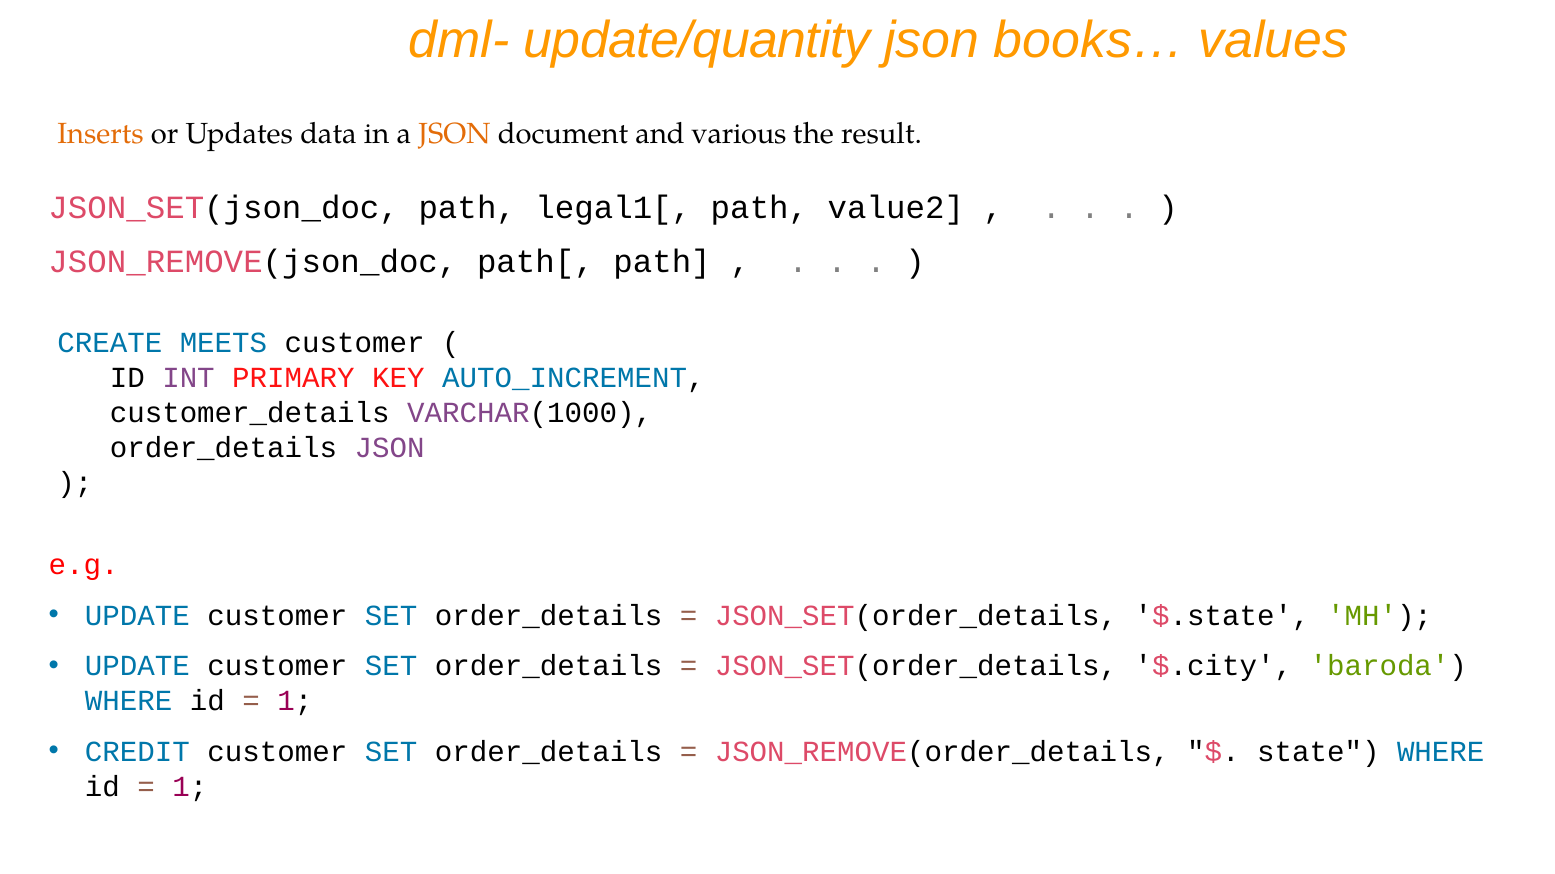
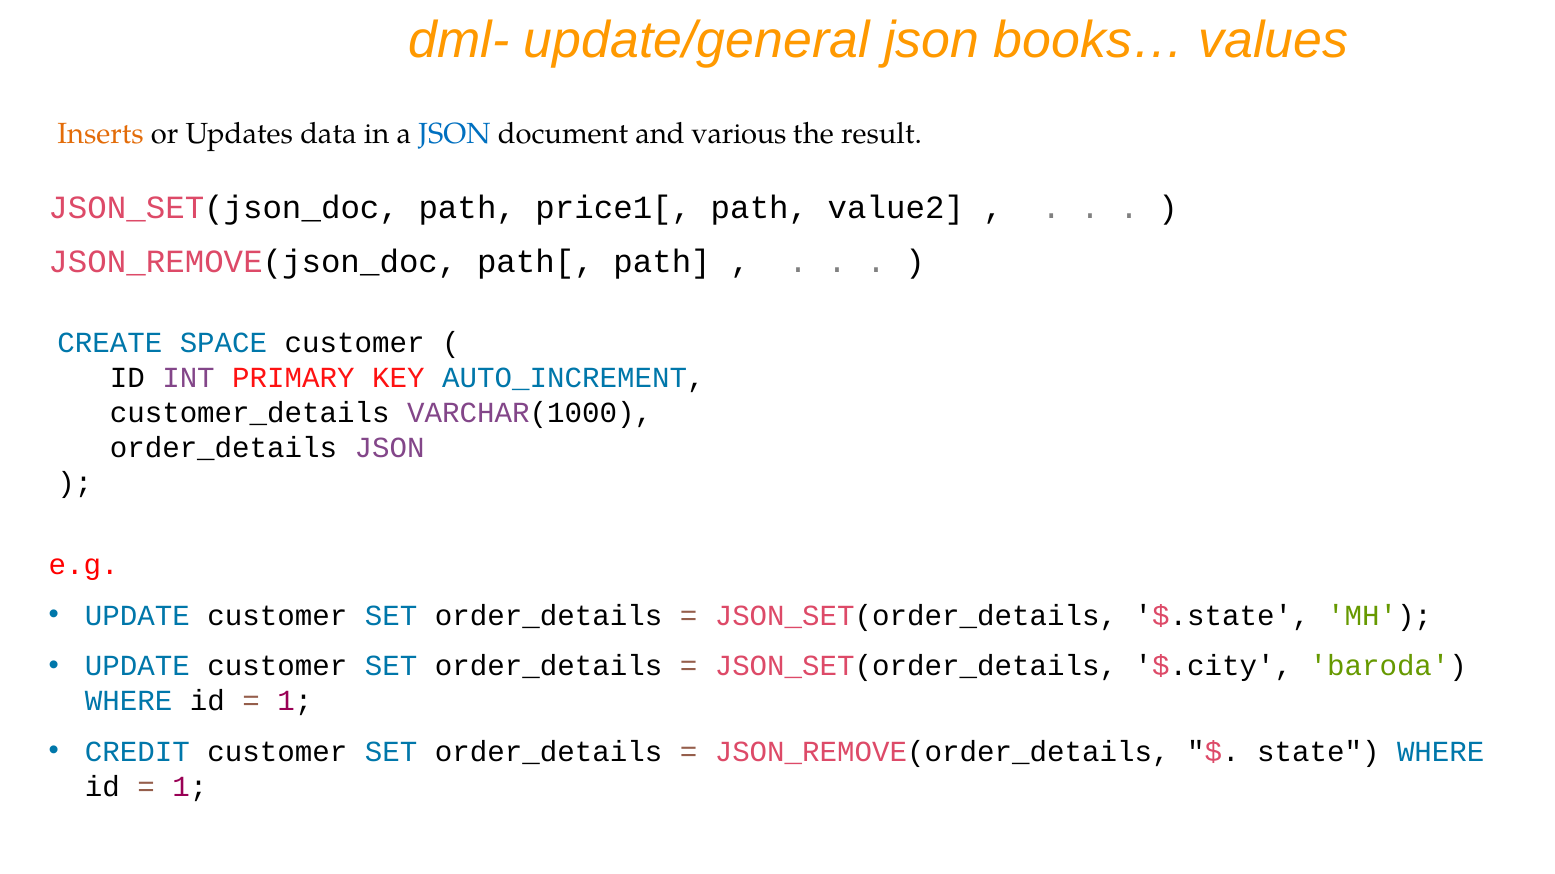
update/quantity: update/quantity -> update/general (697, 40)
JSON colour: orange -> blue (454, 134)
legal1[: legal1[ -> price1[ (613, 208)
MEETS: MEETS -> SPACE (223, 343)
